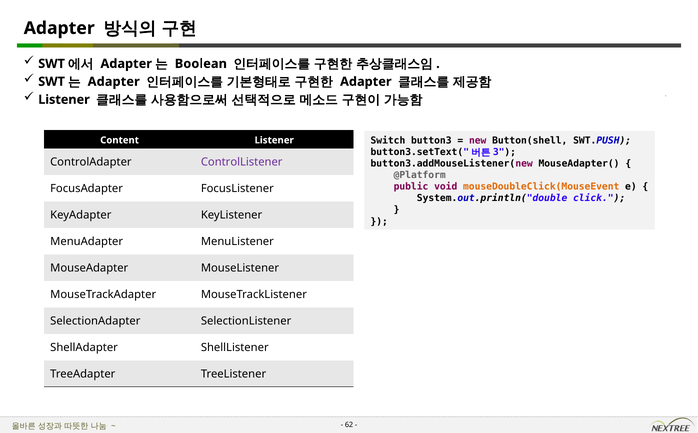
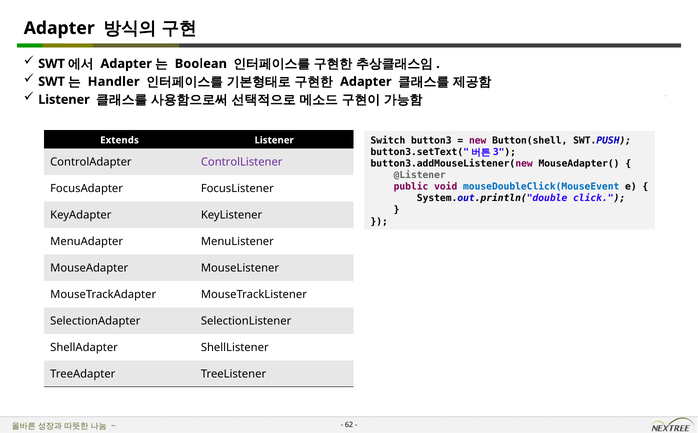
Adapter: Adapter -> Handler (114, 82)
Content: Content -> Extends (119, 140)
@Platform: @Platform -> @Listener (420, 175)
mouseDoubleClick(MouseEvent colour: orange -> blue (541, 187)
